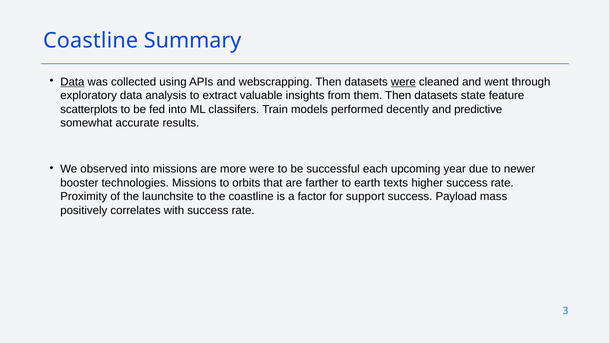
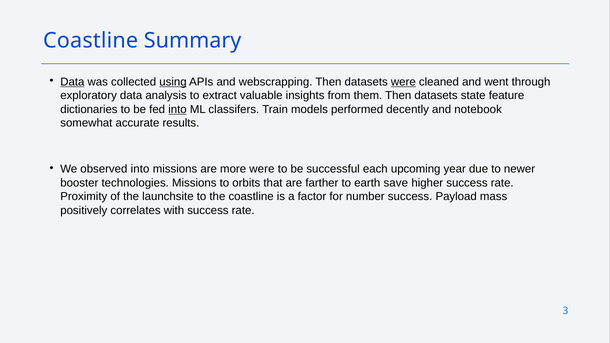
using underline: none -> present (173, 82)
scatterplots: scatterplots -> dictionaries (89, 109)
into underline: none -> present (177, 109)
predictive: predictive -> notebook (478, 109)
texts: texts -> save (396, 183)
support: support -> number (365, 197)
